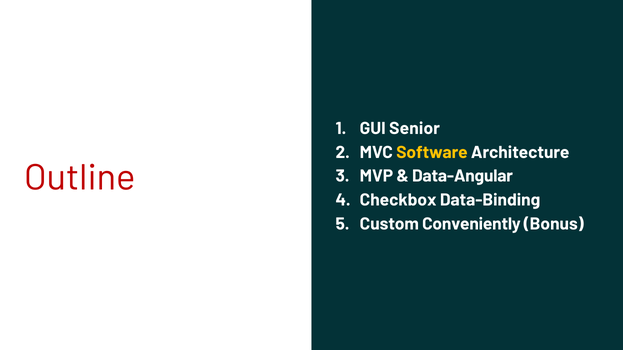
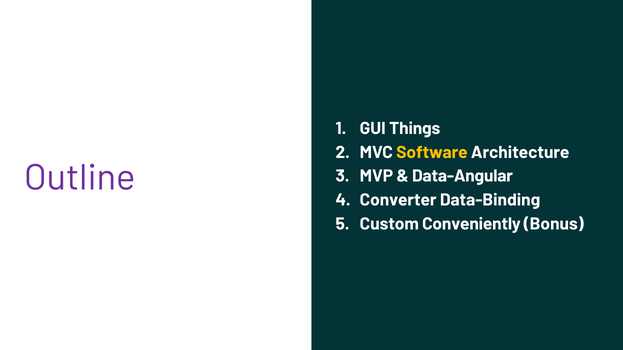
Senior: Senior -> Things (415, 129)
Outline colour: red -> purple (80, 178)
Checkbox: Checkbox -> Converter (398, 200)
